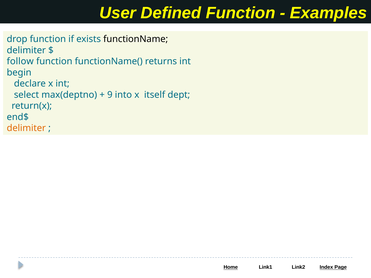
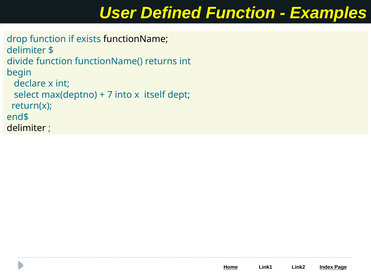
follow: follow -> divide (20, 61)
9: 9 -> 7 (110, 95)
delimiter colour: orange -> black (26, 128)
